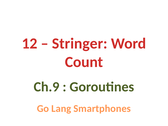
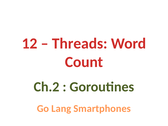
Stringer: Stringer -> Threads (80, 44)
Ch.9: Ch.9 -> Ch.2 (47, 87)
